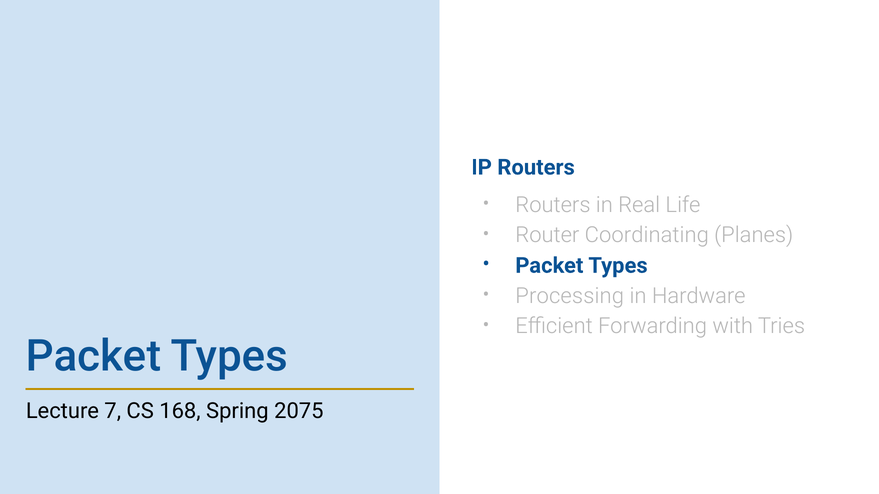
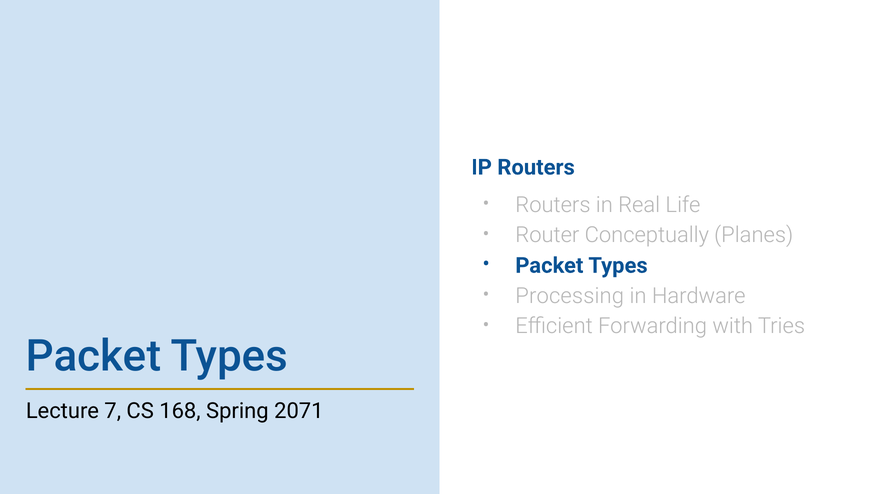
Coordinating: Coordinating -> Conceptually (647, 235)
2075: 2075 -> 2071 (299, 411)
